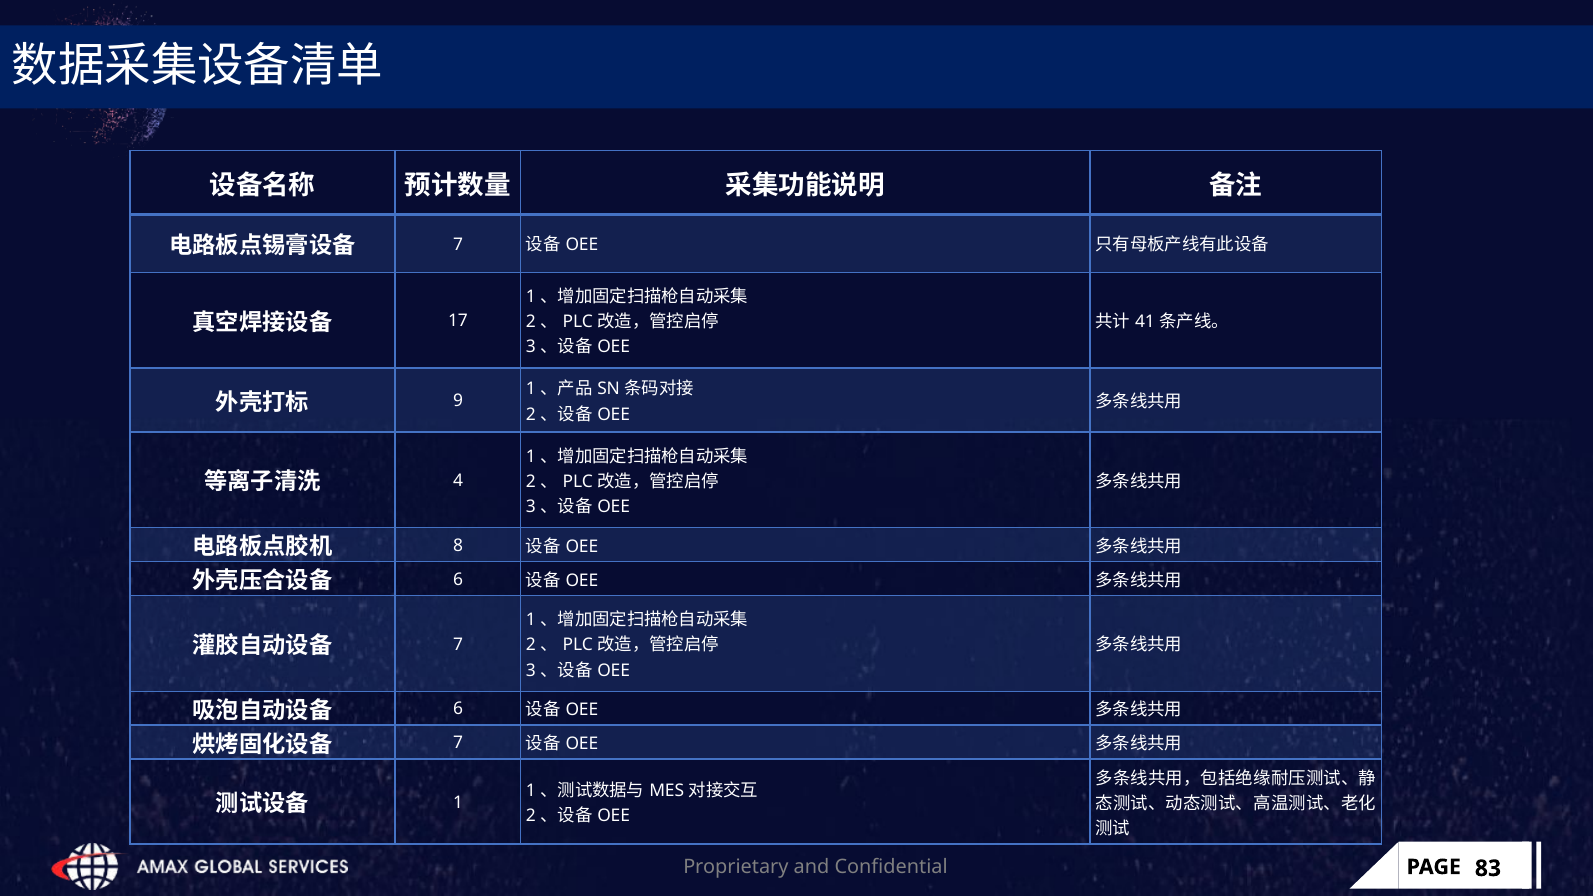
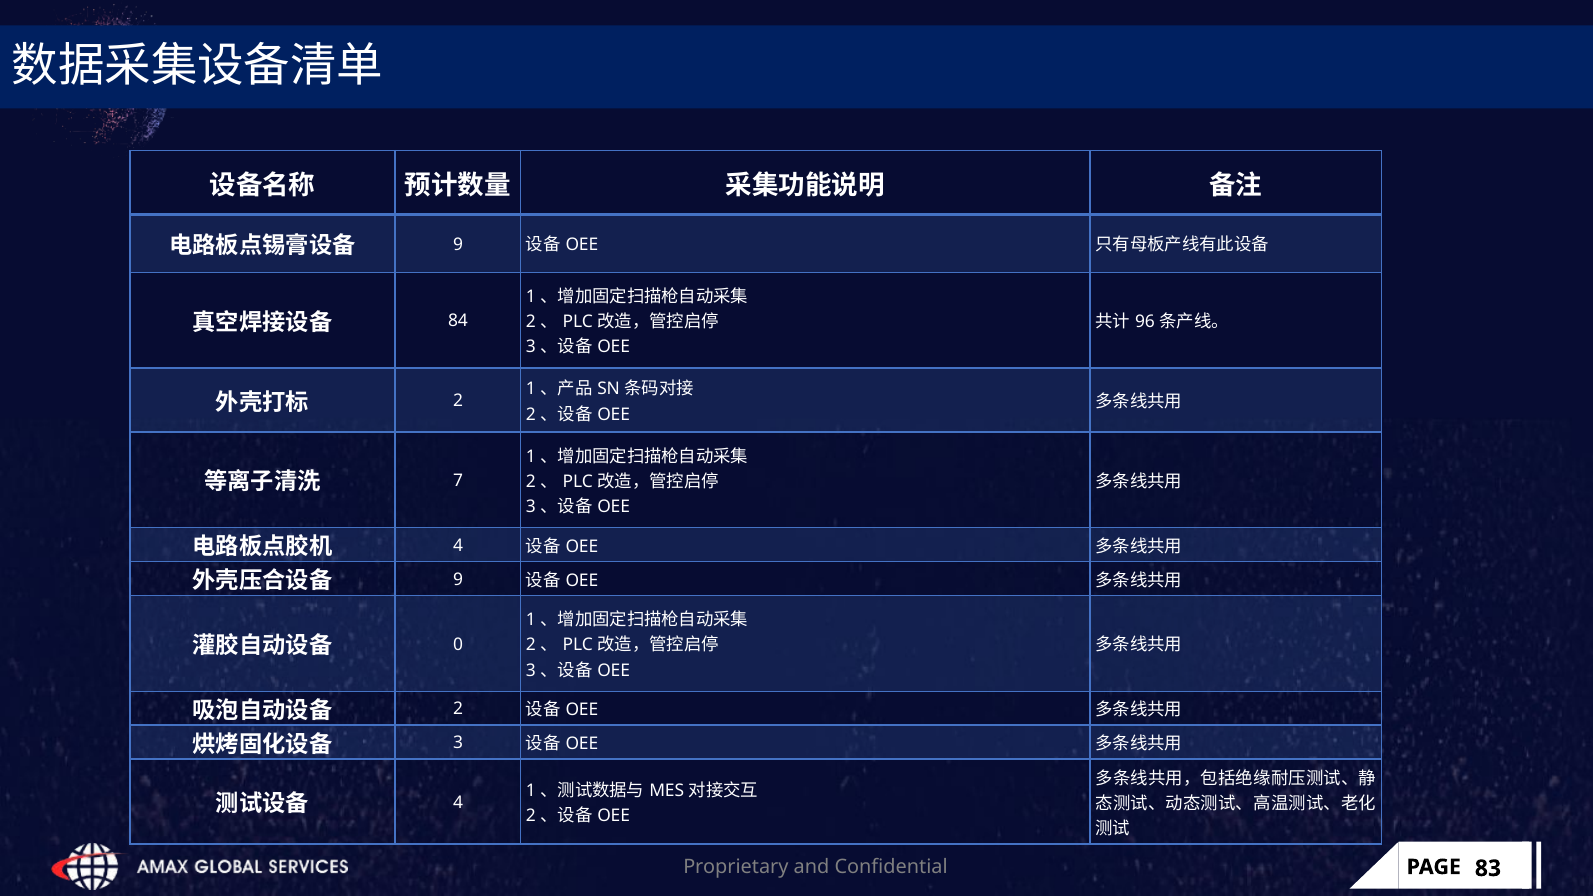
7: 7 -> 9 (458, 244)
17: 17 -> 84 (458, 321)
41: 41 -> 96 (1145, 322)
9: 9 -> 2 (458, 401)
4: 4 -> 7 (458, 481)
8: 8 -> 4 (458, 546)
6: 6 -> 9 (458, 580)
7: 7 -> 0 (458, 644)
6: 6 -> 2 (458, 709)
7: 7 -> 3 (458, 743)
1: 1 -> 4 (458, 803)
